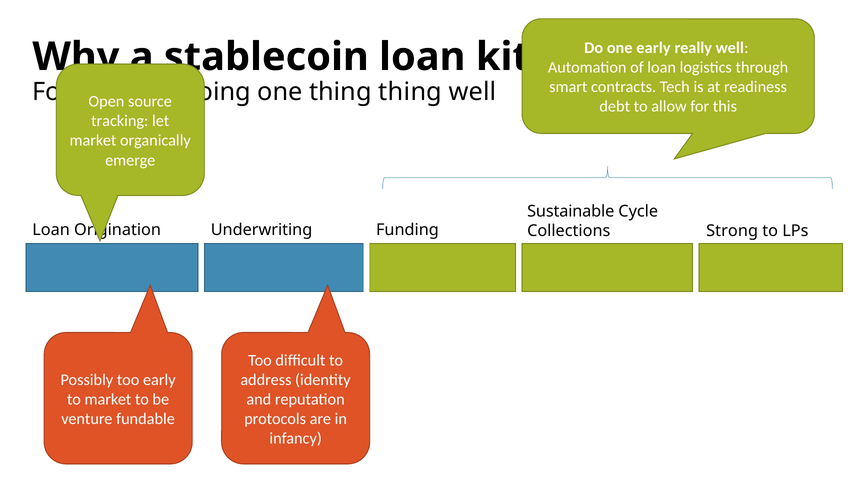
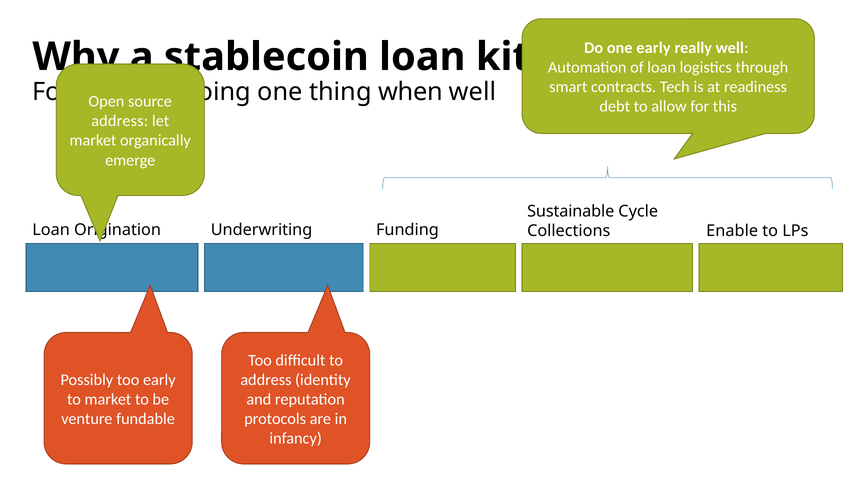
thing thing: thing -> when (410, 92)
tracking: tracking -> address (120, 121)
Strong: Strong -> Enable (732, 231)
